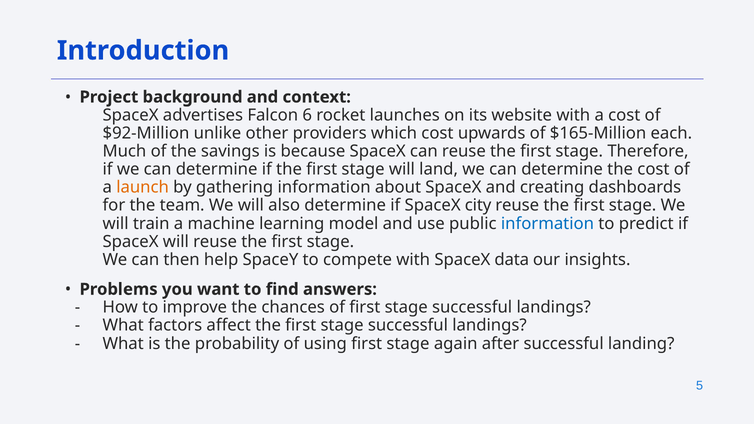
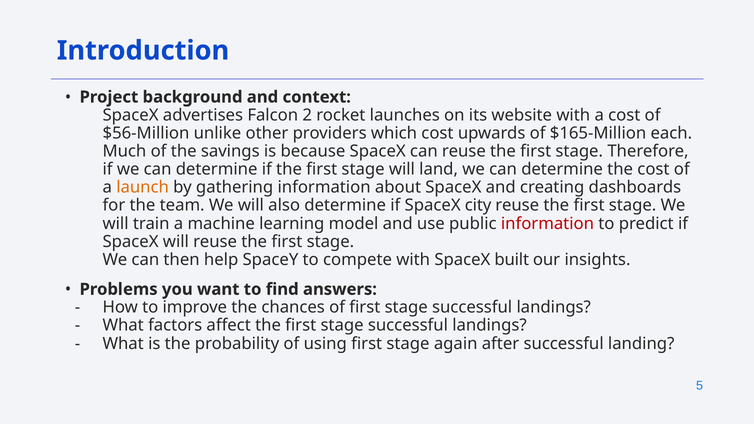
6: 6 -> 2 (307, 115)
$92-Million: $92-Million -> $56-Million (146, 133)
information colour: blue -> red (547, 224)
data: data -> built (512, 260)
